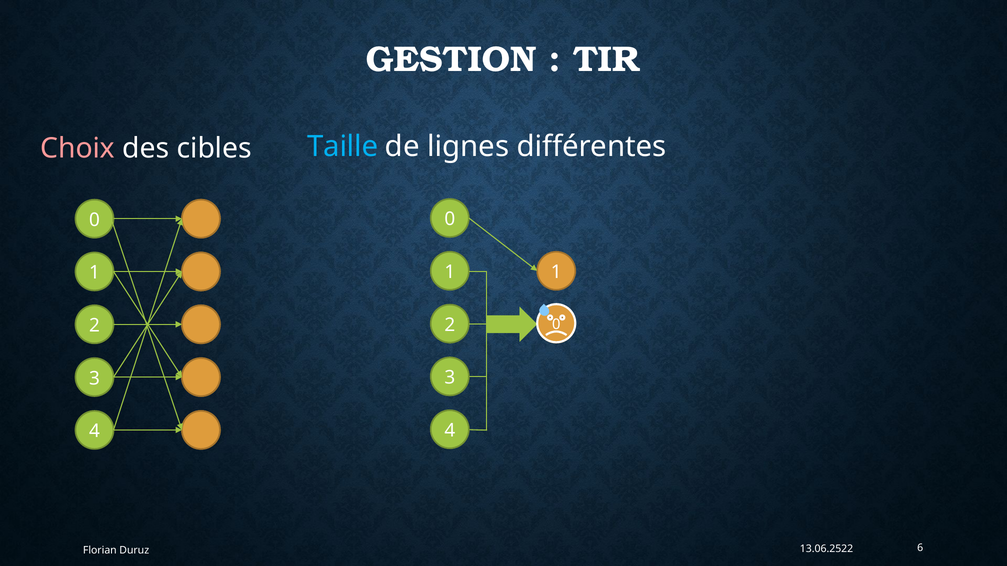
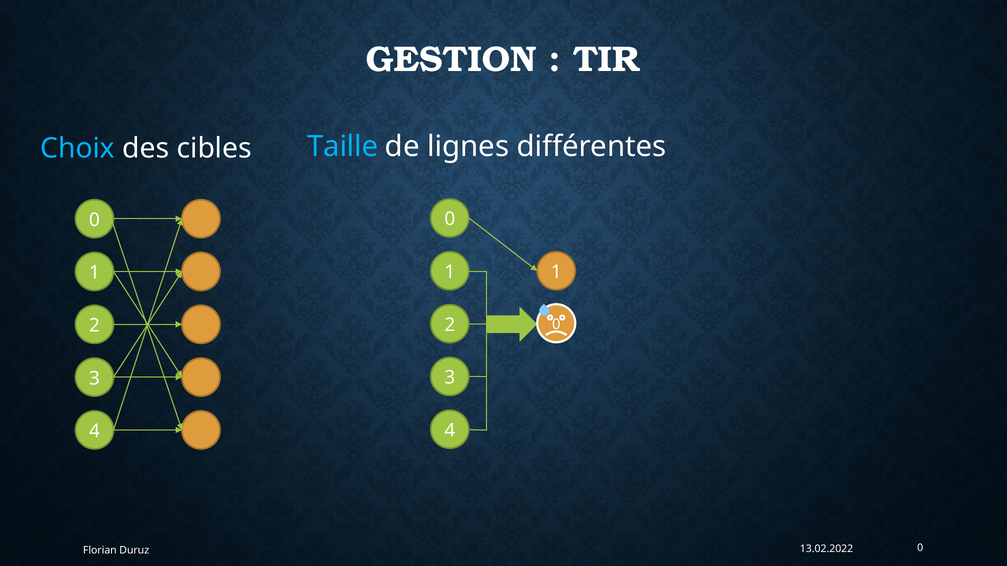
Choix colour: pink -> light blue (78, 149)
13.06.2522: 13.06.2522 -> 13.02.2022 (827, 549)
Duruz 6: 6 -> 0 (920, 548)
